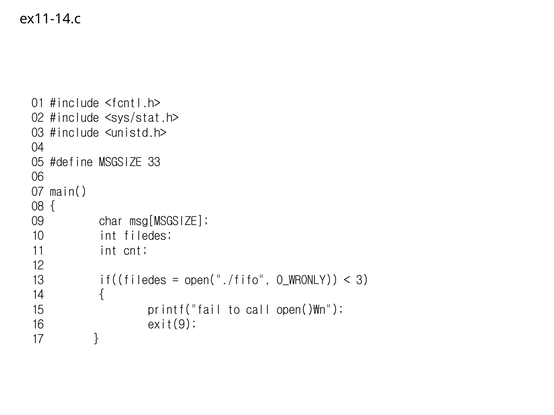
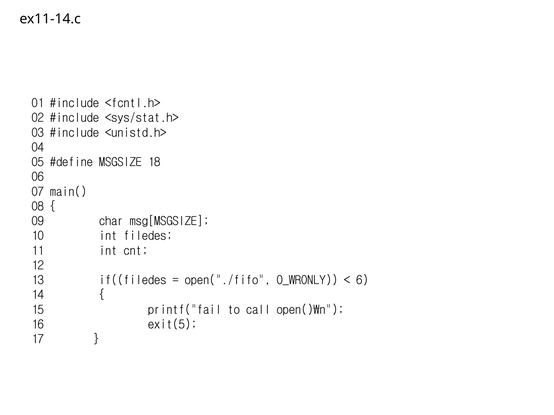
33: 33 -> 18 (154, 162)
3: 3 -> 6 (362, 280)
exit(9: exit(9 -> exit(5 (172, 325)
